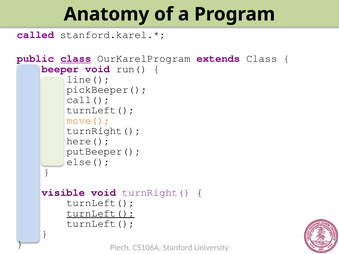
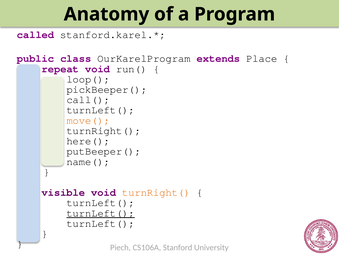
class underline: present -> none (76, 59)
extends Class: Class -> Place (262, 59)
beeper: beeper -> repeat (60, 69)
line(: line( -> loop( (88, 79)
else(: else( -> name( (88, 162)
turnRight( colour: purple -> orange (156, 193)
